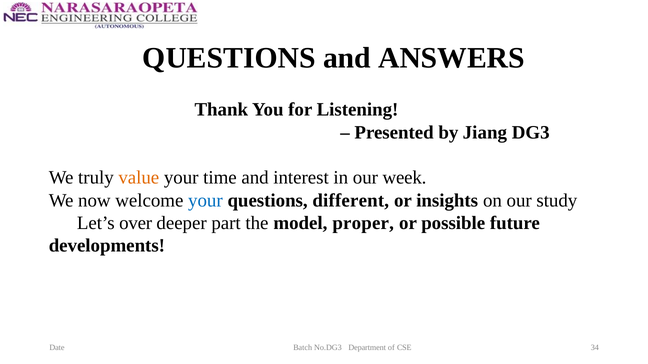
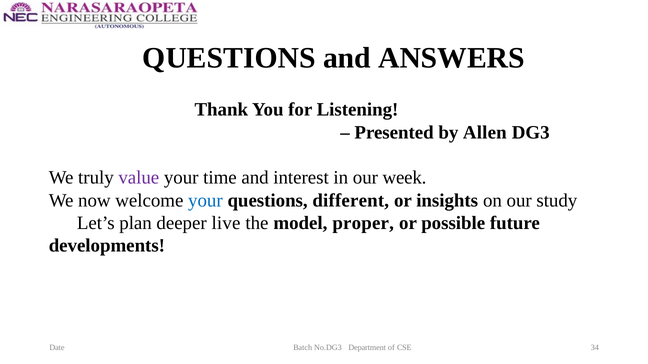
Jiang: Jiang -> Allen (485, 133)
value colour: orange -> purple (139, 178)
over: over -> plan (136, 223)
part: part -> live (226, 223)
